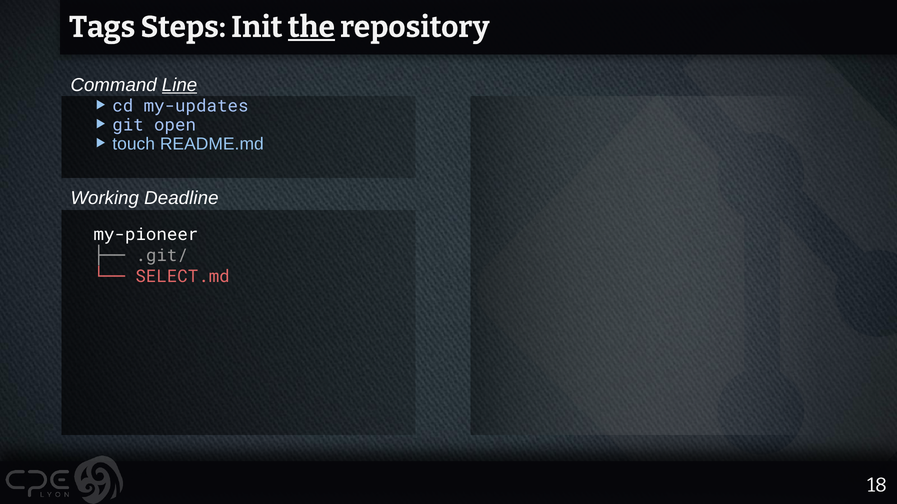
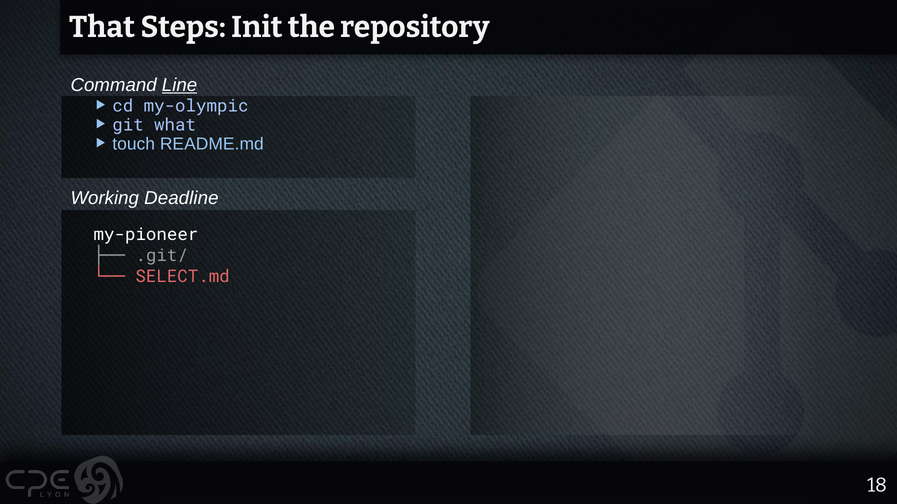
Tags: Tags -> That (102, 27)
the underline: present -> none (311, 27)
my-updates: my-updates -> my-olympic (196, 106)
open: open -> what (175, 125)
